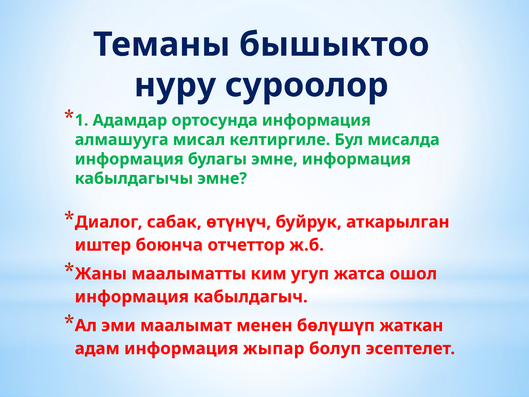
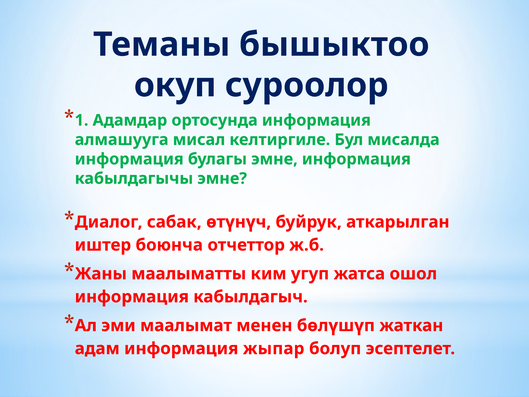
нуру: нуру -> окуп (175, 85)
